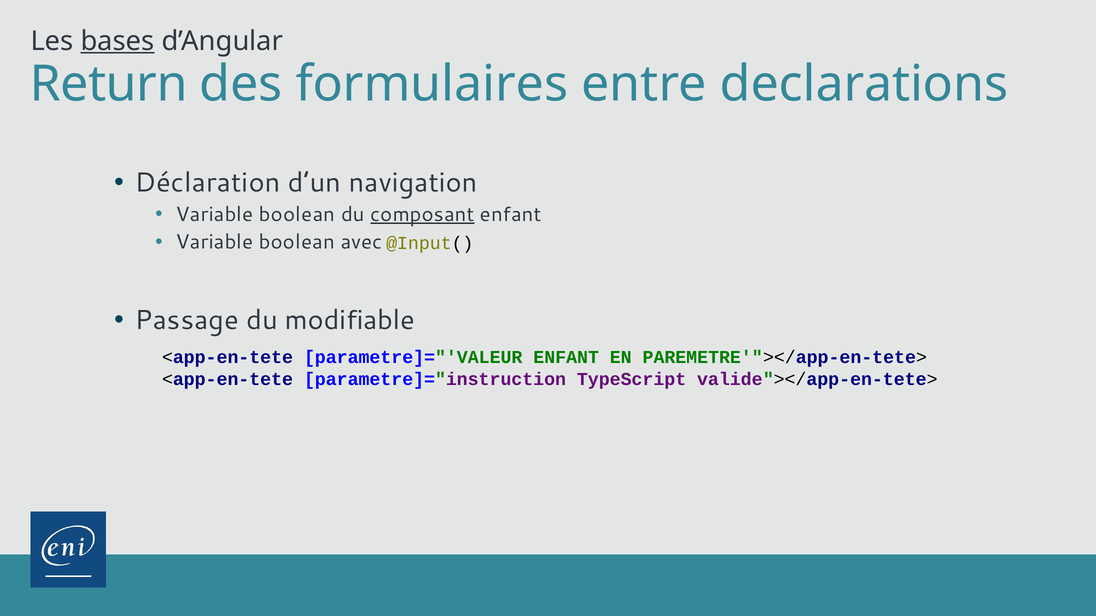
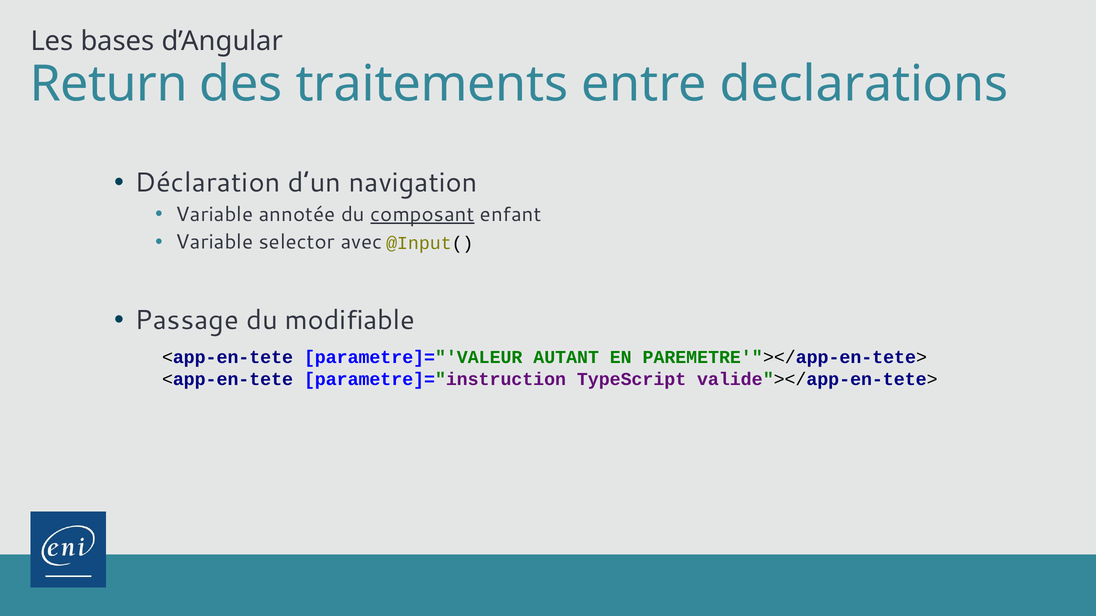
bases underline: present -> none (117, 41)
formulaires: formulaires -> traitements (432, 84)
boolean: boolean -> annotée (297, 214)
boolean: boolean -> selector (297, 242)
parametre]="'VALEUR ENFANT: ENFANT -> AUTANT (566, 357)
